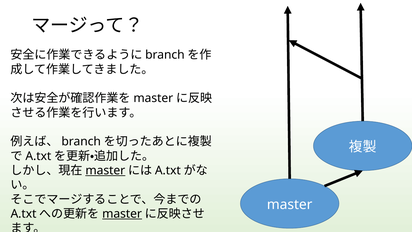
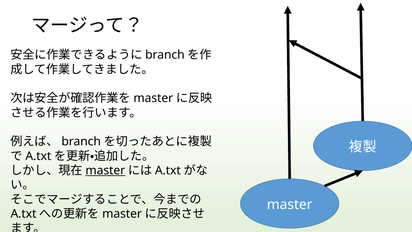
master underline: present -> none (122, 214)
